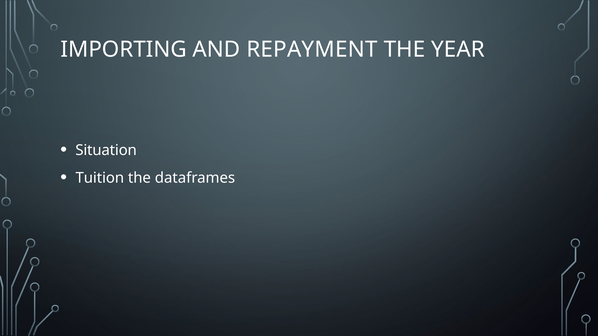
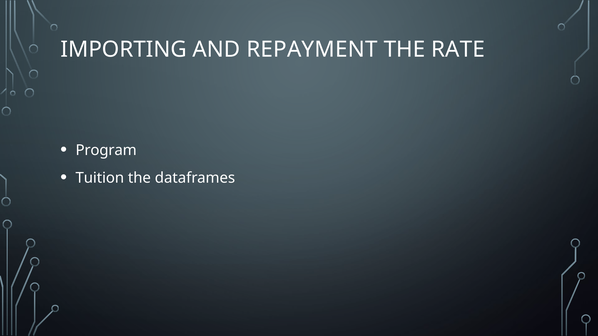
YEAR: YEAR -> RATE (458, 49)
Situation: Situation -> Program (106, 150)
